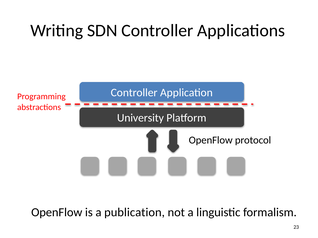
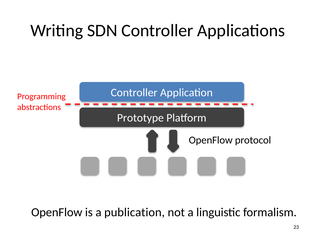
University: University -> Prototype (140, 118)
